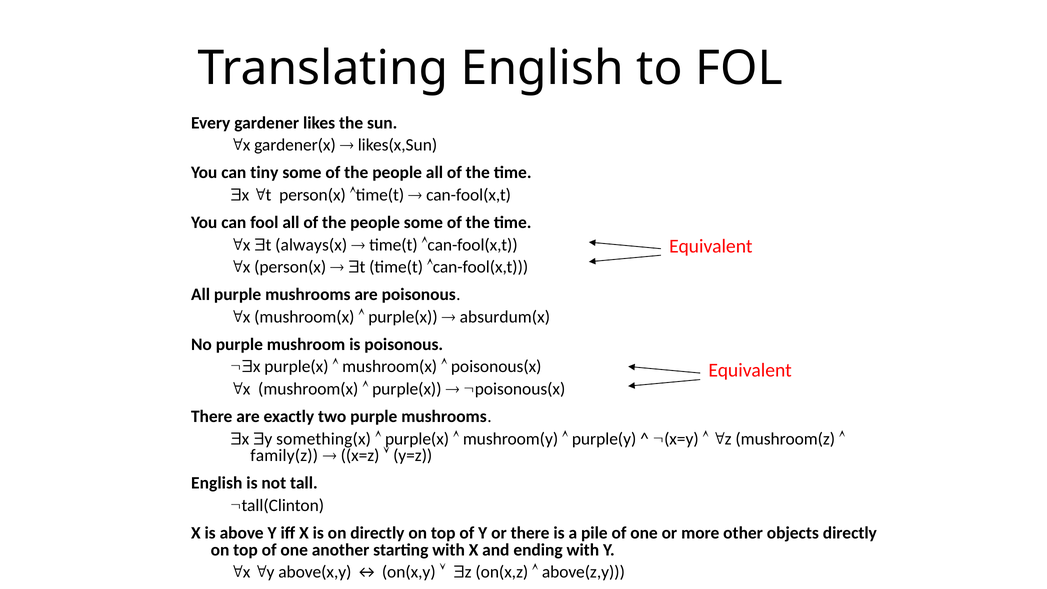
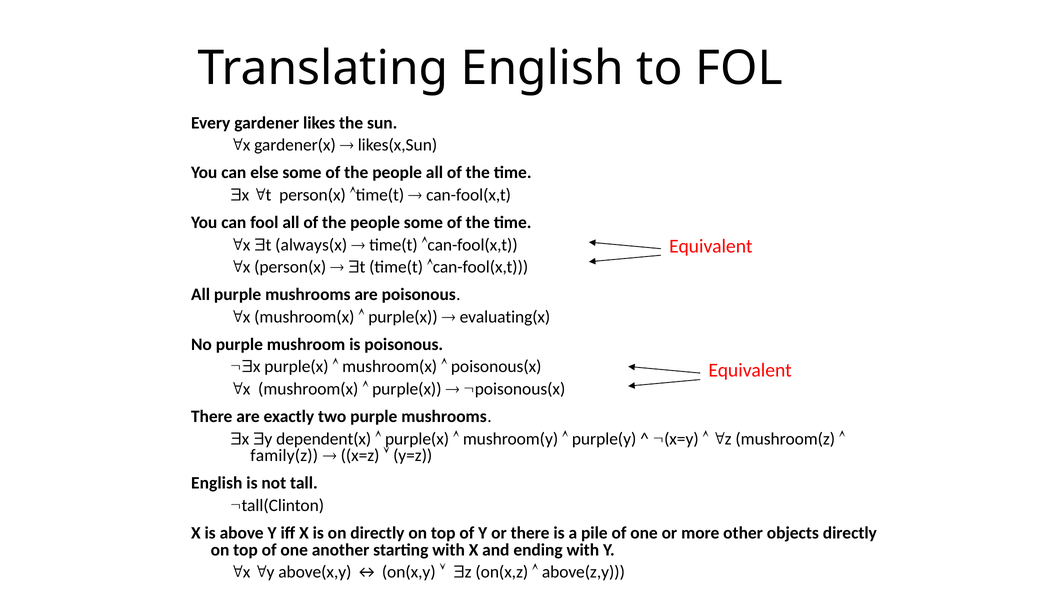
tiny: tiny -> else (264, 173)
absurdum(x: absurdum(x -> evaluating(x (505, 317)
something(x: something(x -> dependent(x (324, 439)
